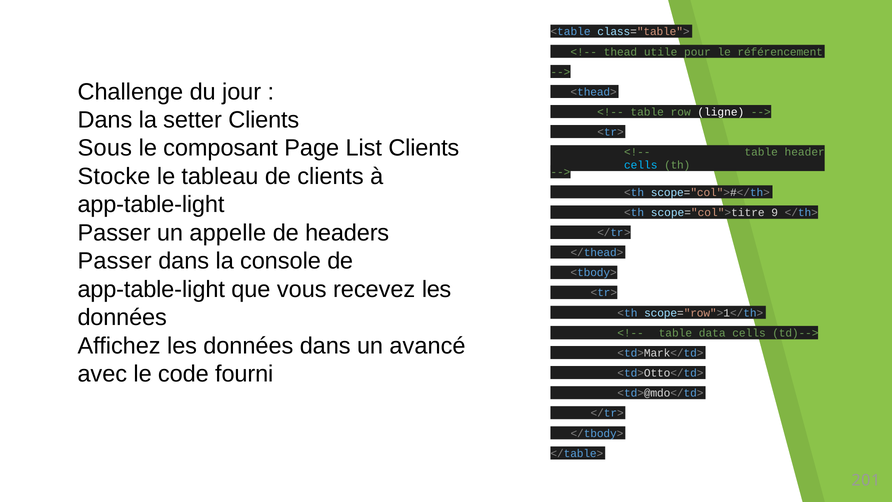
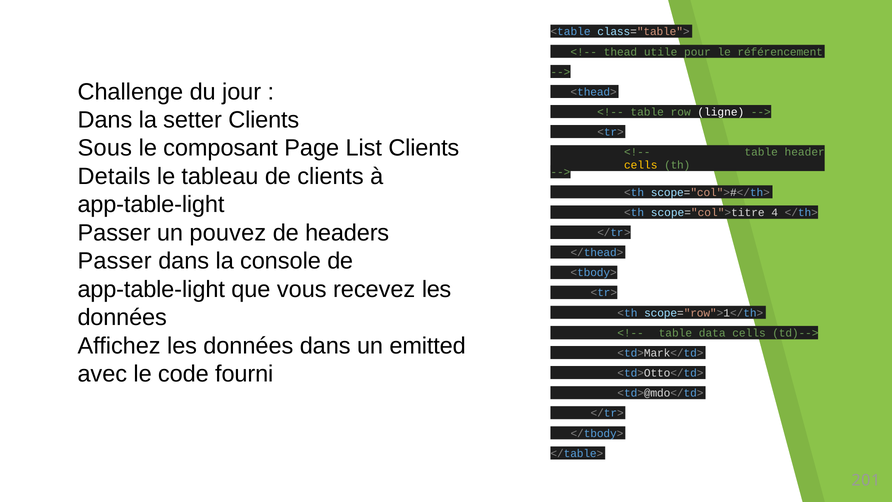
cells colour: light blue -> yellow (641, 165)
Stocke: Stocke -> Details (114, 176)
9: 9 -> 4 (775, 212)
appelle: appelle -> pouvez (228, 233)
avancé: avancé -> emitted (428, 346)
